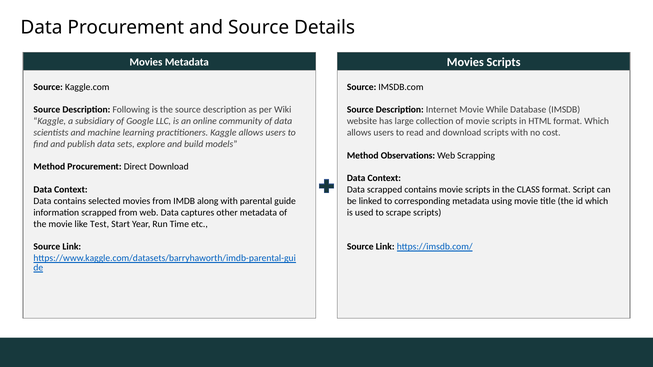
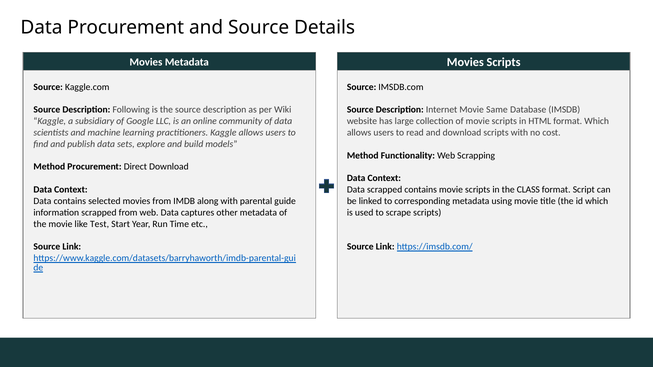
While: While -> Same (497, 110)
Observations: Observations -> Functionality (408, 156)
